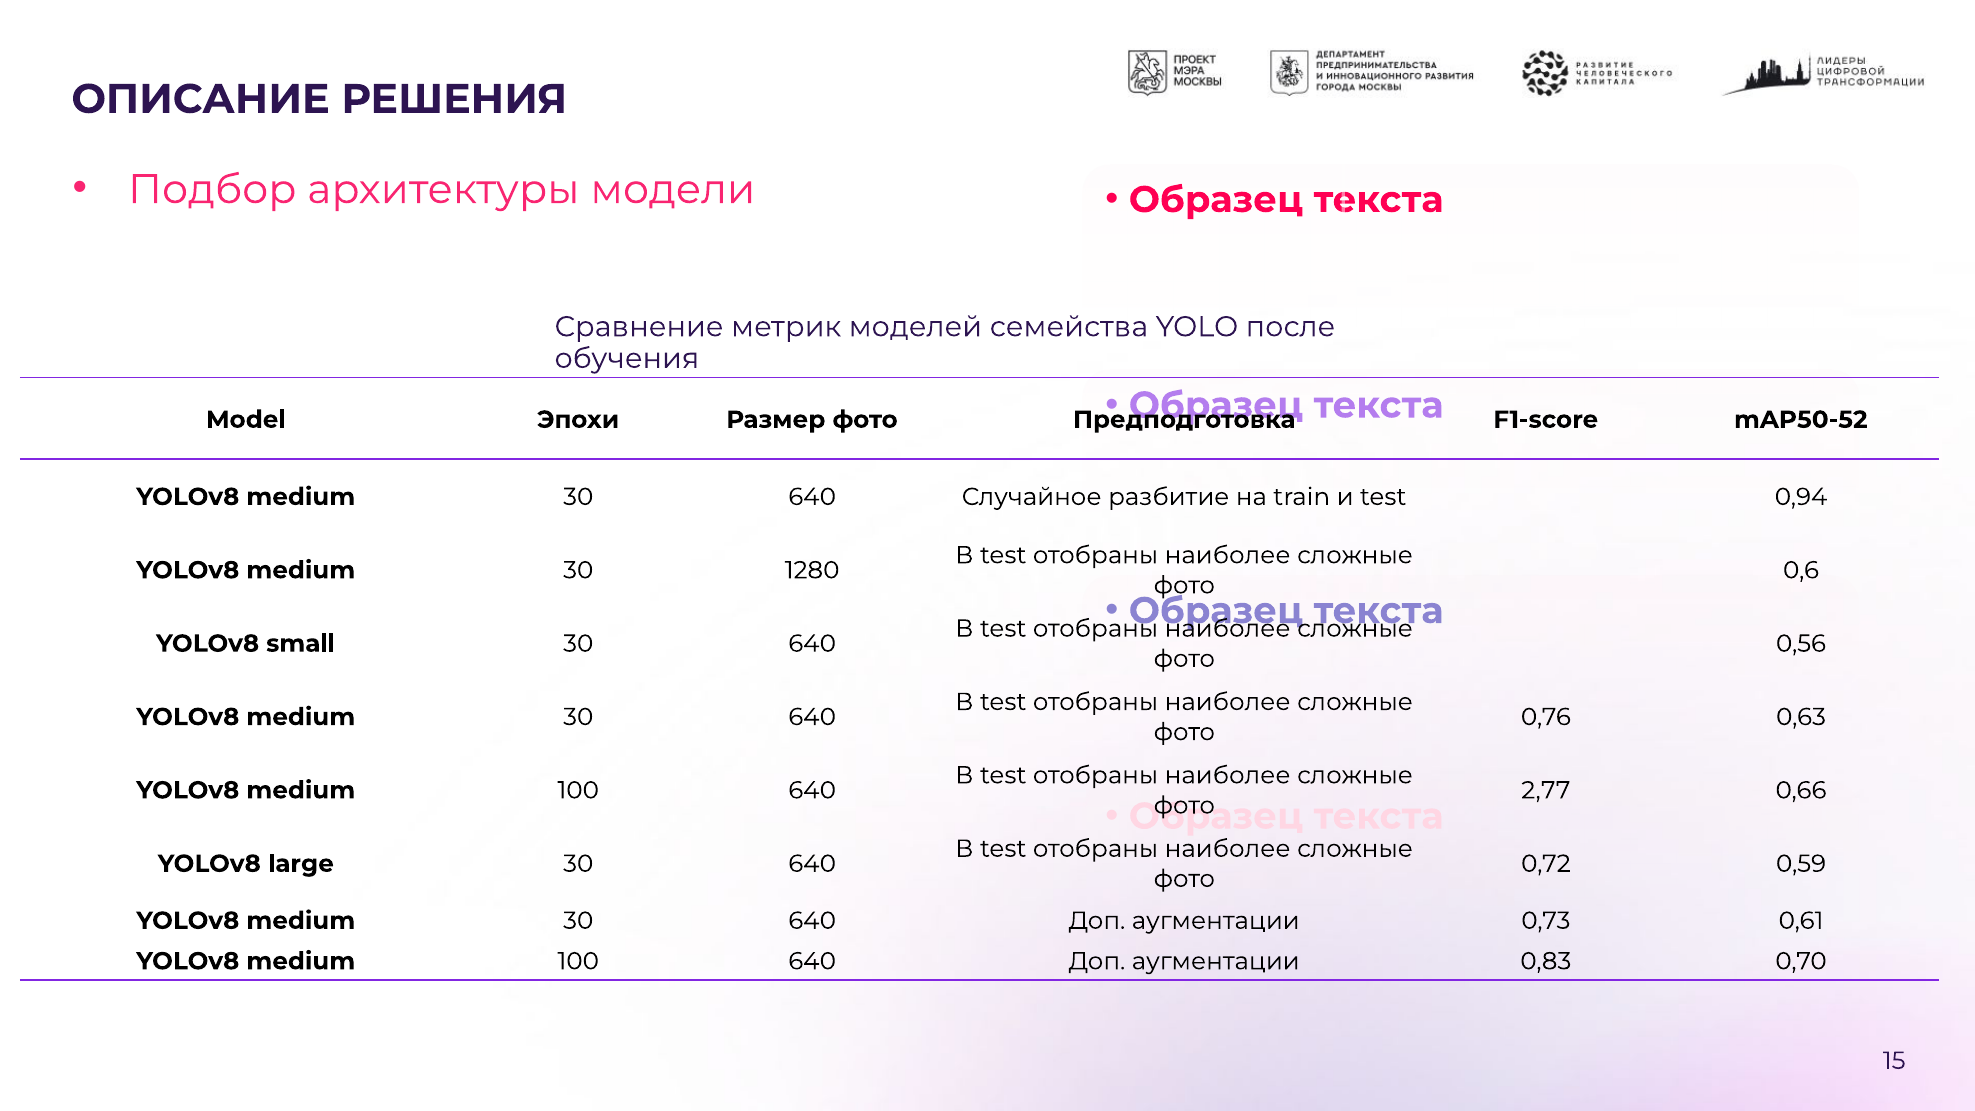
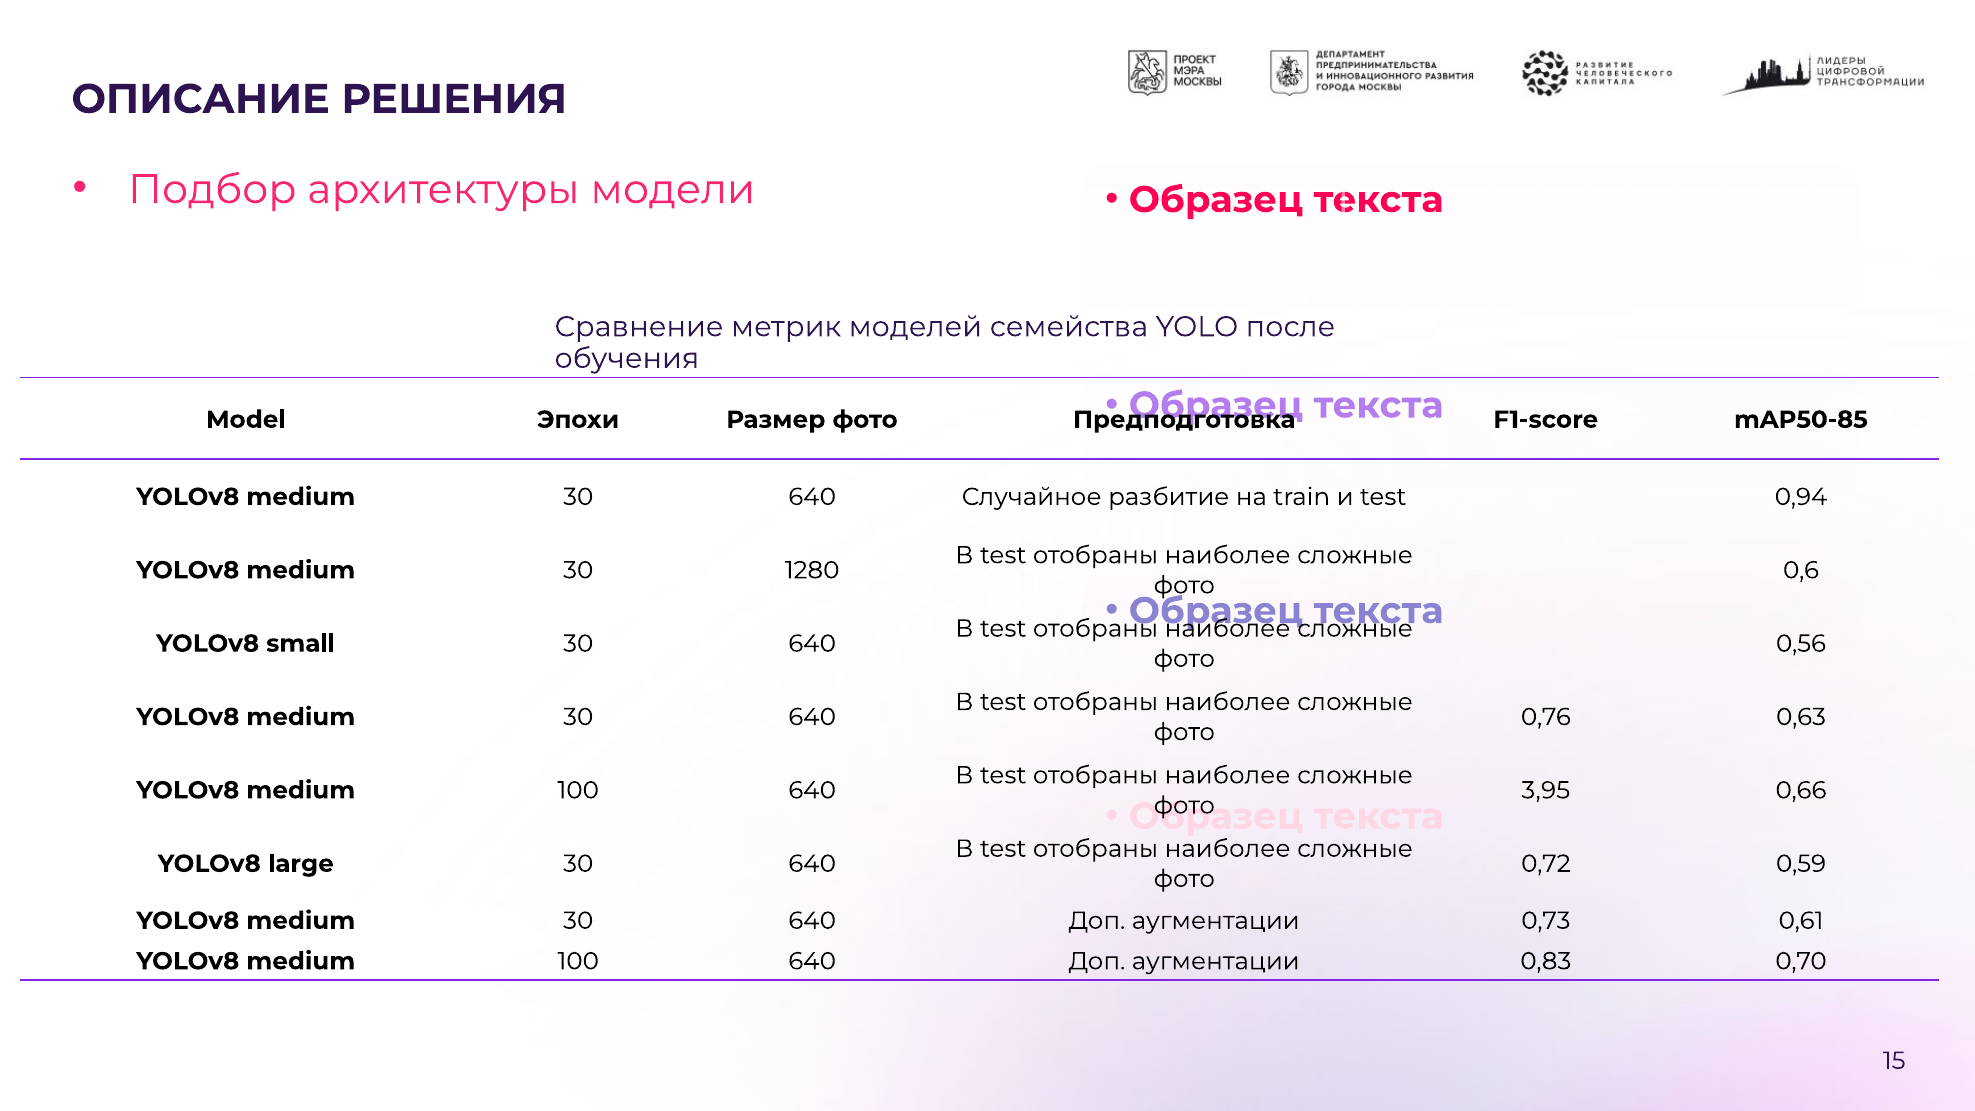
mAP50-52: mAP50-52 -> mAP50-85 (1801, 420)
2,77: 2,77 -> 3,95 (1546, 790)
